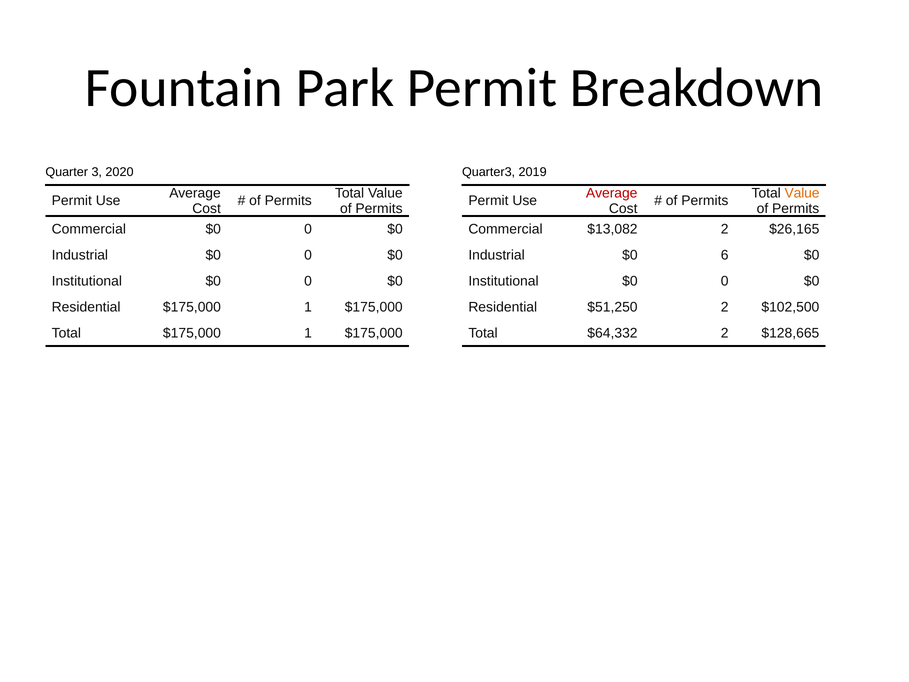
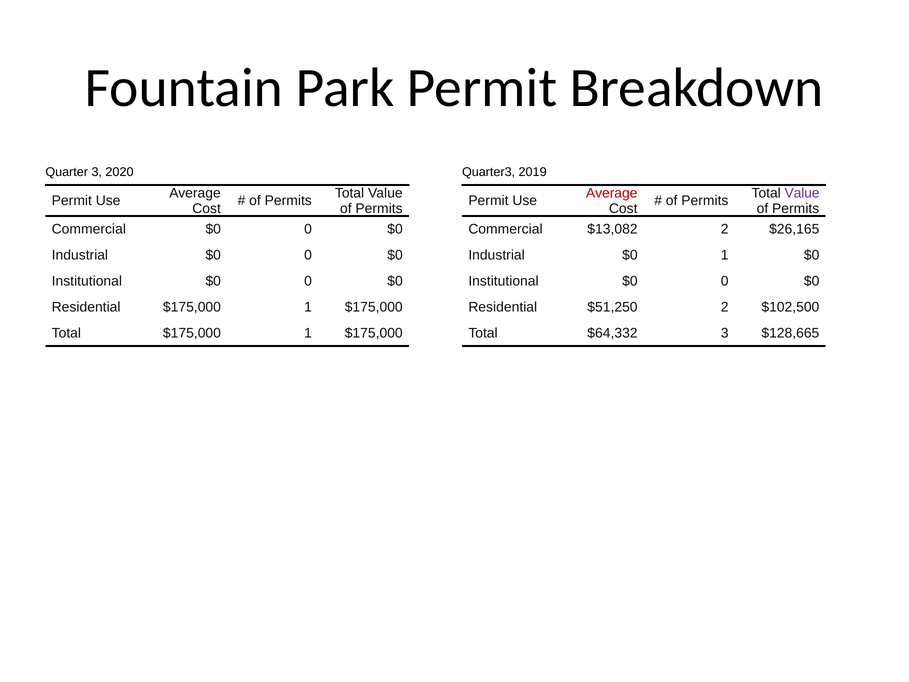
Value colour: orange -> purple (802, 193)
$0 6: 6 -> 1 (725, 255)
$64,332 2: 2 -> 3 (725, 333)
